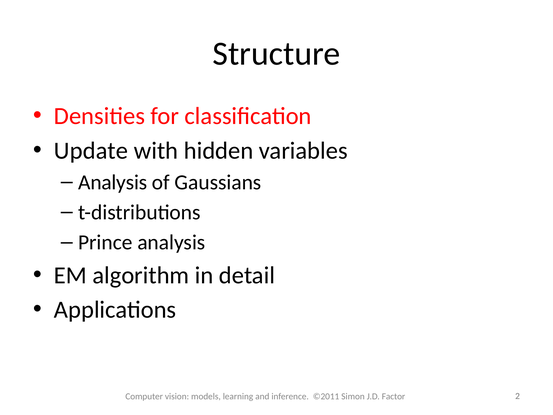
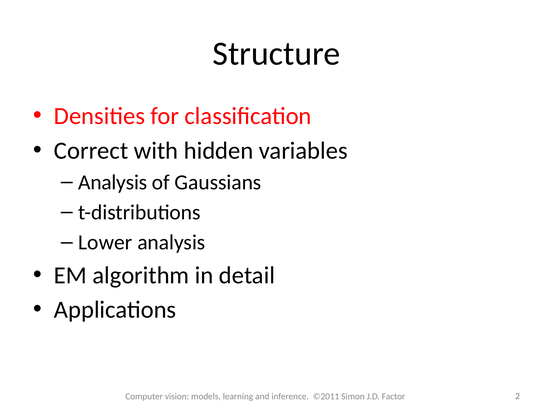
Update: Update -> Correct (91, 150)
Prince: Prince -> Lower (105, 242)
